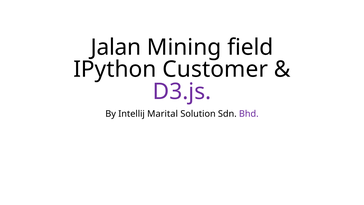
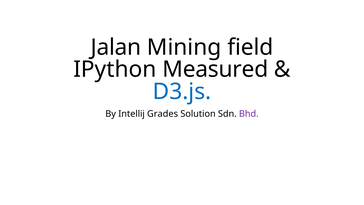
Customer: Customer -> Measured (215, 69)
D3.js colour: purple -> blue (182, 91)
Marital: Marital -> Grades (163, 114)
